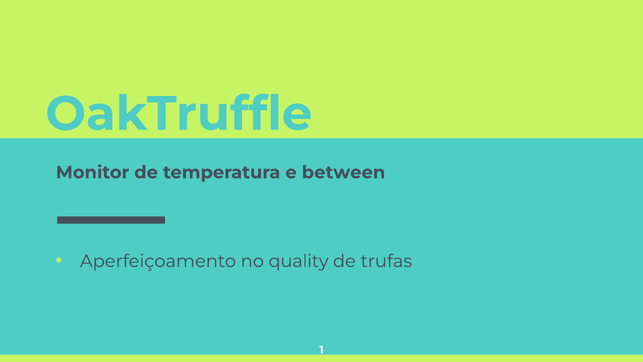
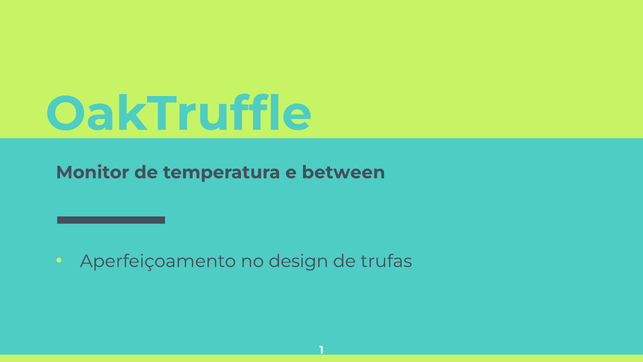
quality: quality -> design (299, 261)
